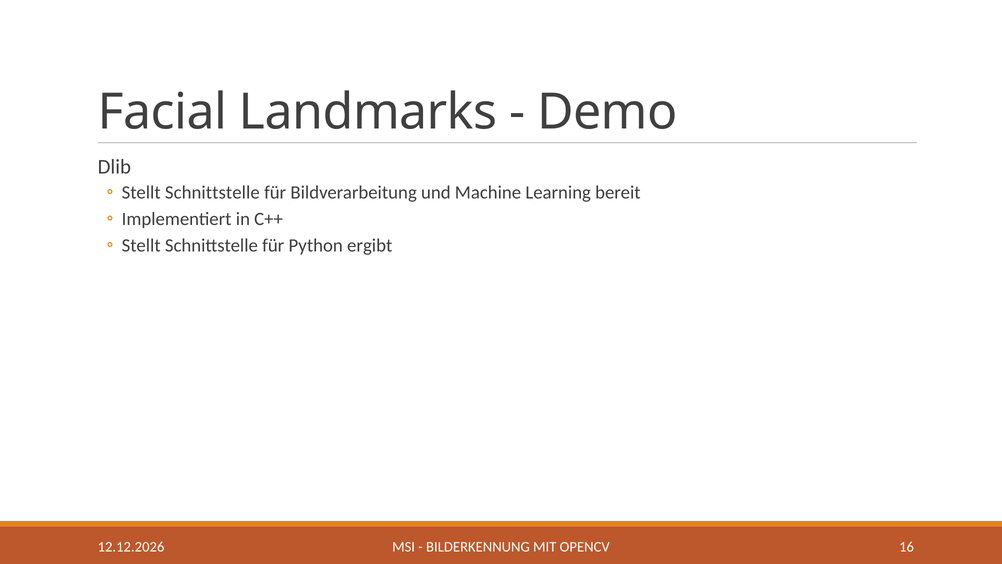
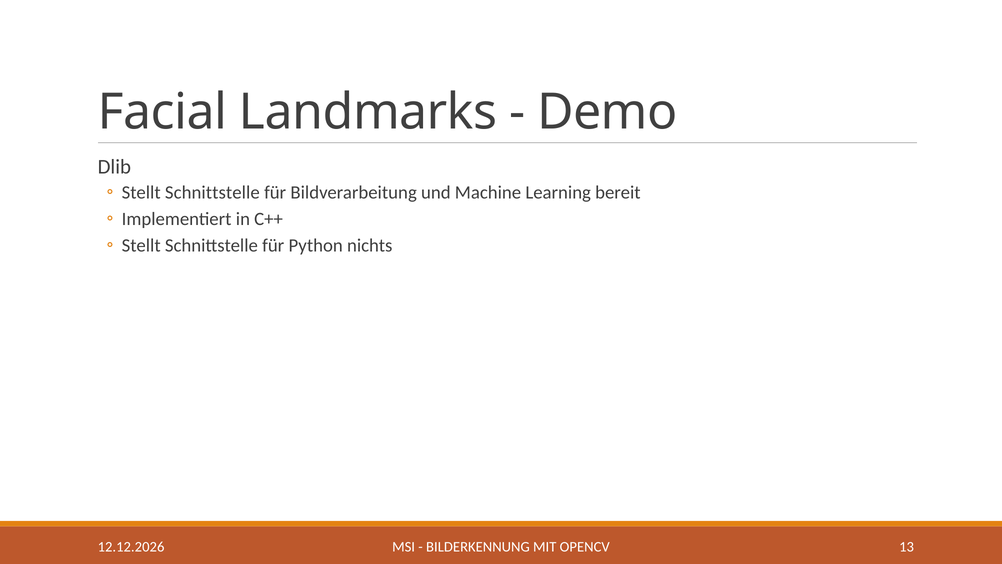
ergibt: ergibt -> nichts (370, 245)
16: 16 -> 13 (907, 547)
